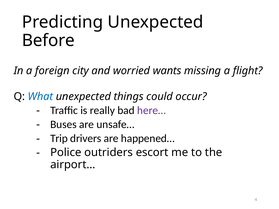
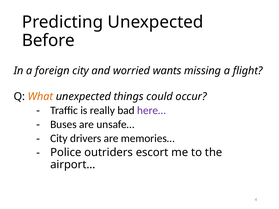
What colour: blue -> orange (40, 97)
Trip: Trip -> City (59, 139)
happened…: happened… -> memories… (148, 139)
